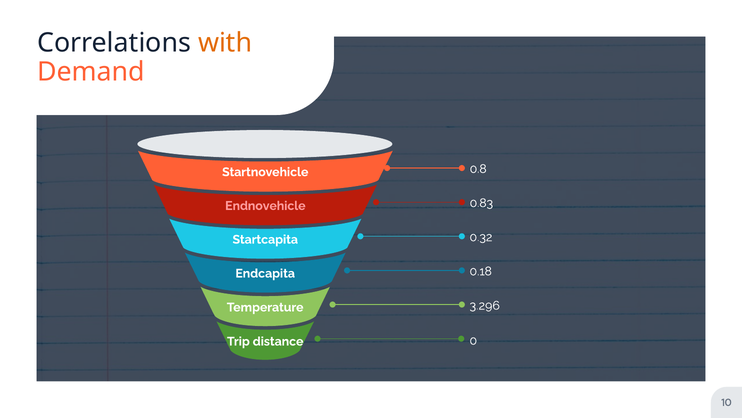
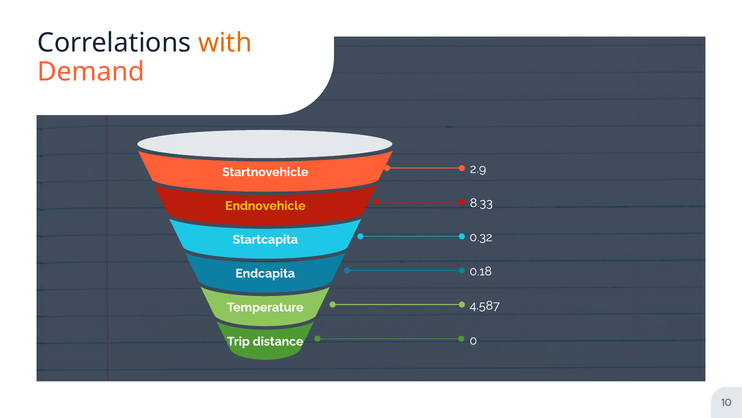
0.8: 0.8 -> 2.9 (478, 169)
0.83: 0.83 -> 8.33 (481, 203)
Endnovehicle colour: pink -> yellow (265, 206)
3.296: 3.296 -> 4.587 (485, 305)
